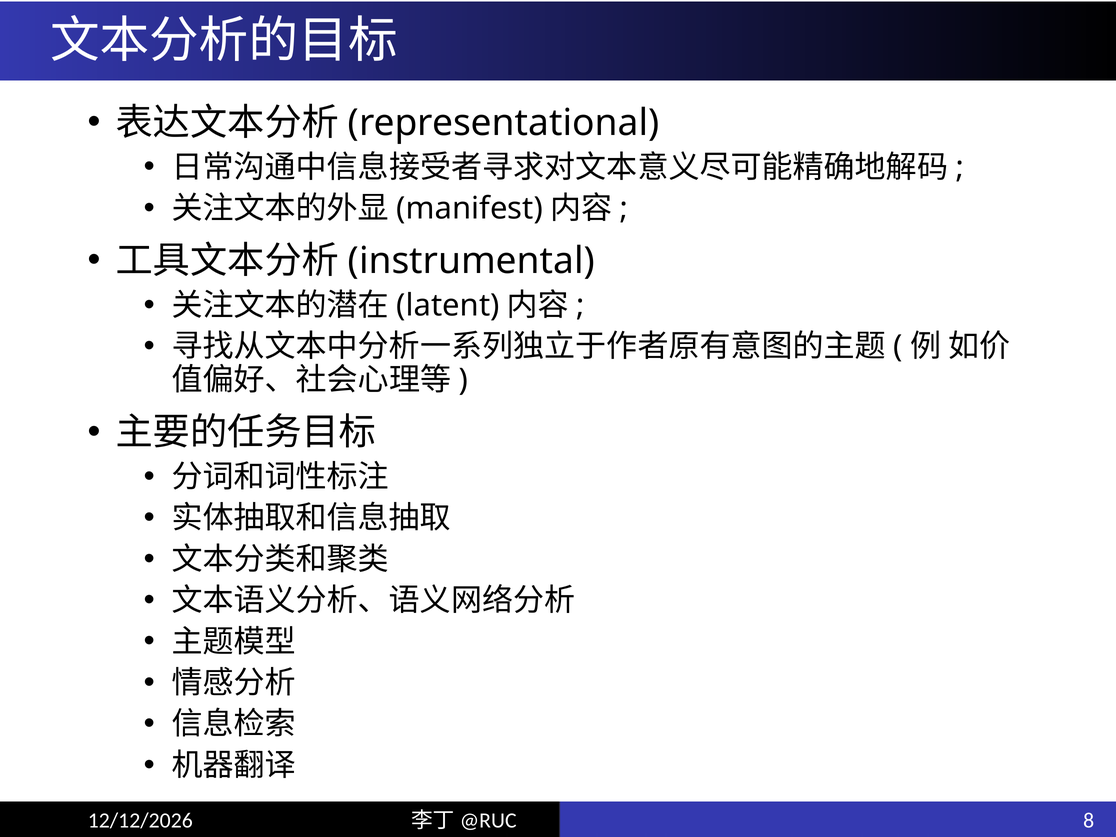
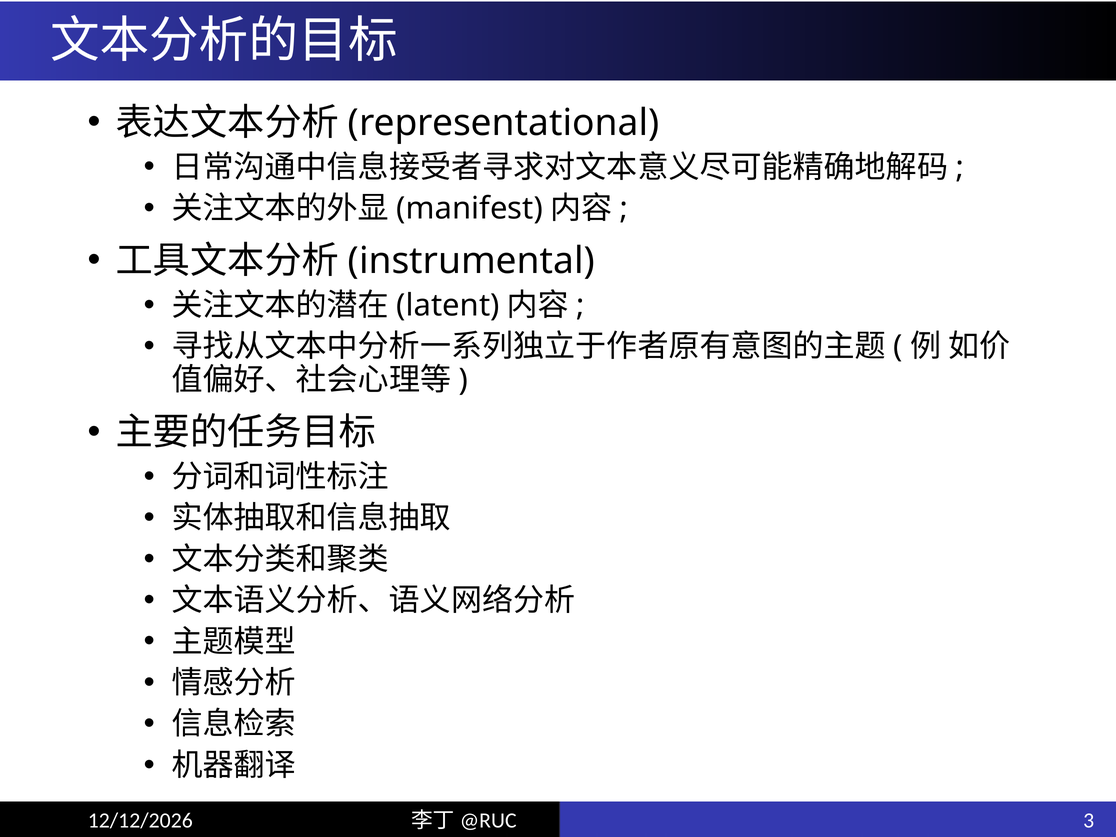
8: 8 -> 3 (1089, 821)
